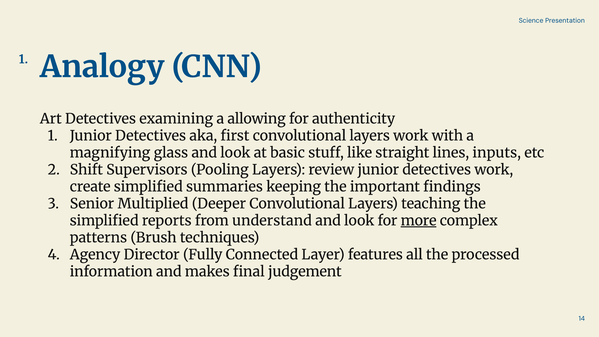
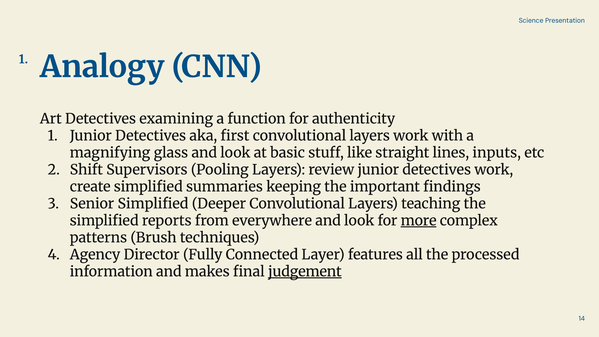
allowing: allowing -> function (257, 119)
Senior Multiplied: Multiplied -> Simplified (153, 204)
understand: understand -> everywhere (272, 221)
judgement underline: none -> present (305, 272)
